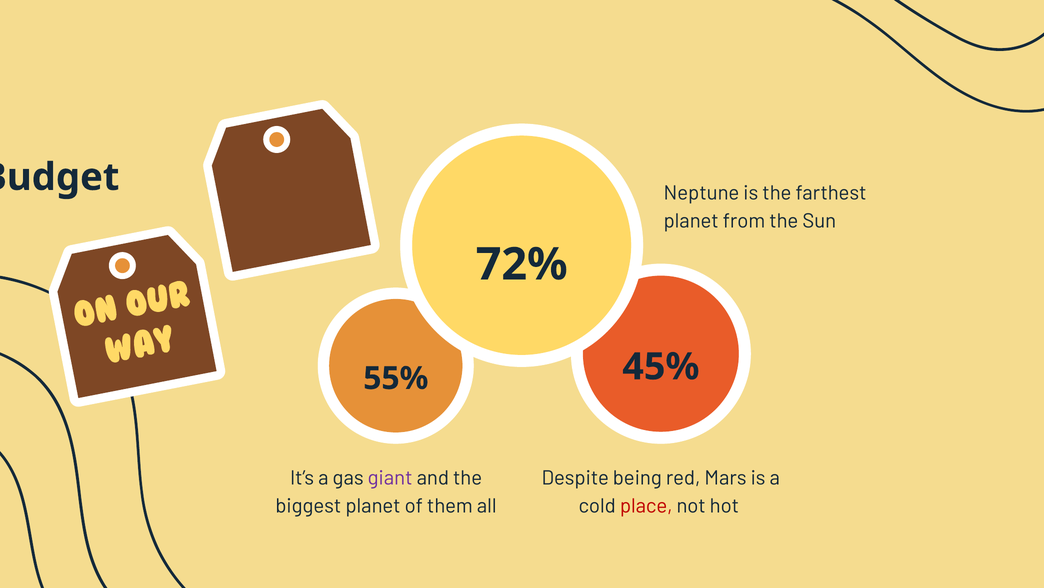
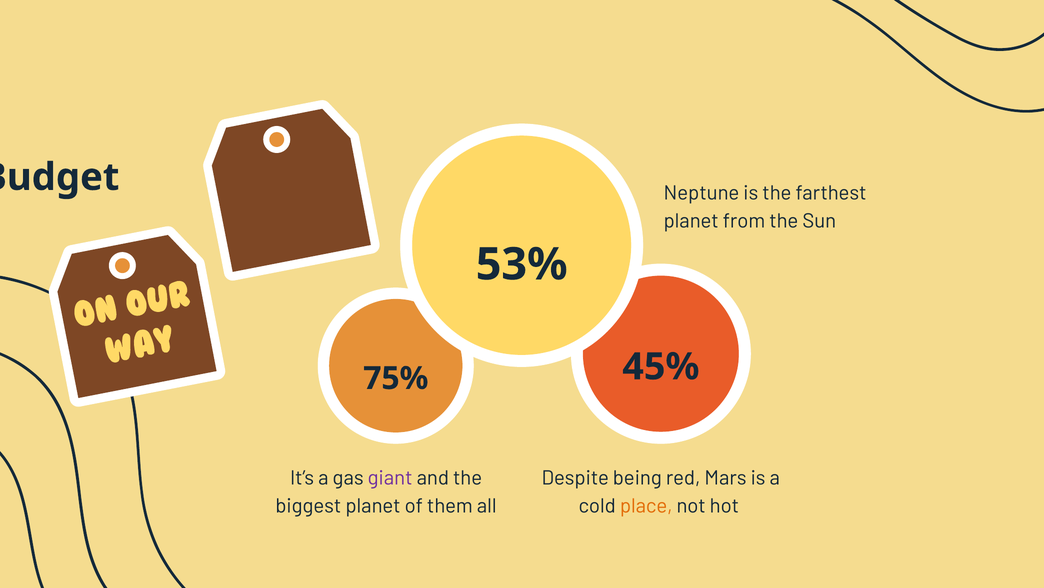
72%: 72% -> 53% (522, 264)
55%: 55% -> 75% (396, 378)
place colour: red -> orange (646, 505)
